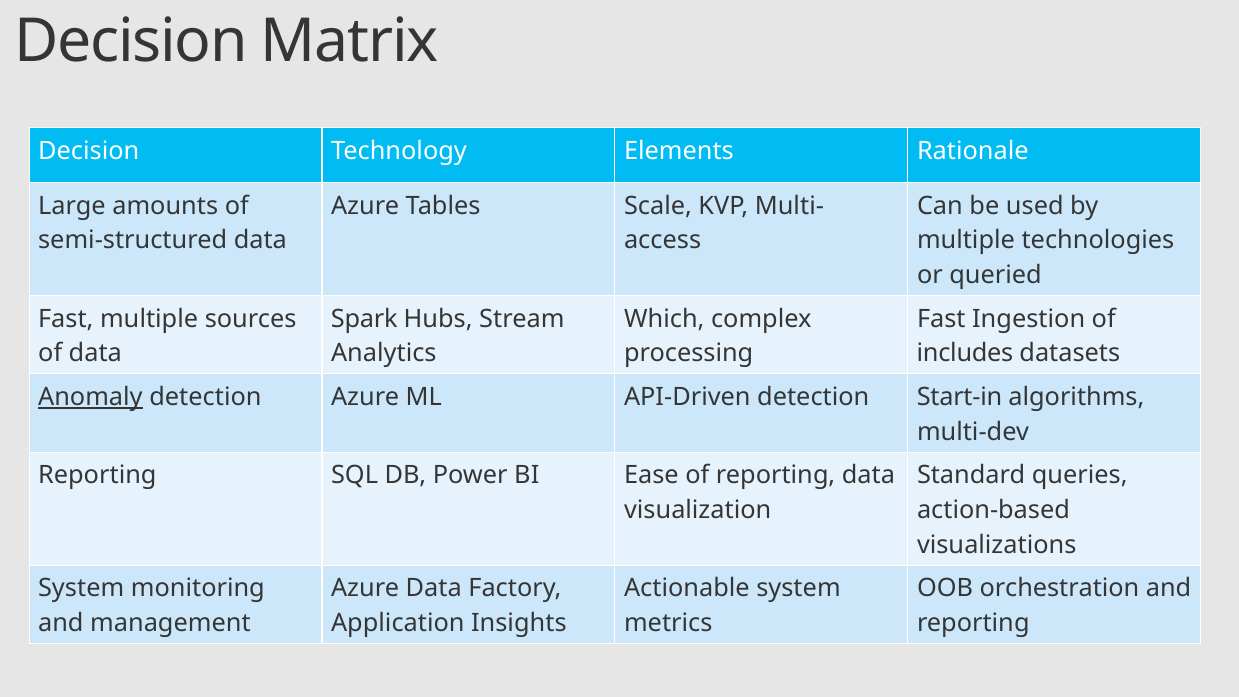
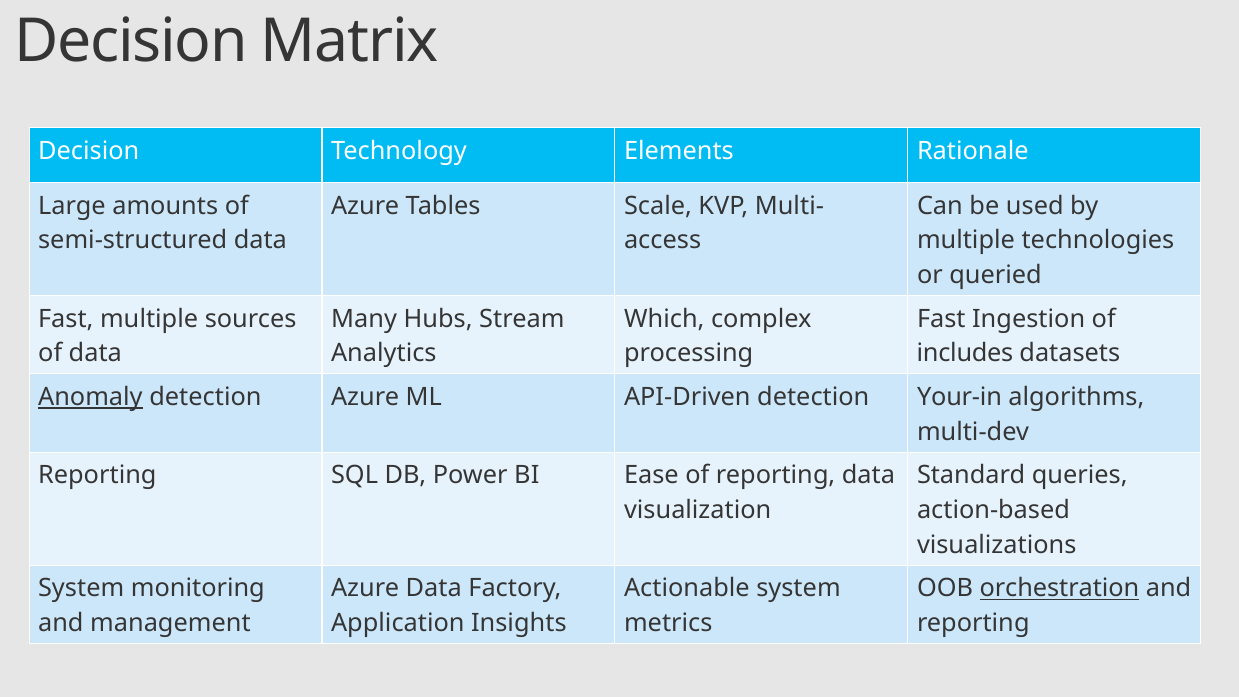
Spark: Spark -> Many (364, 319)
Start-in: Start-in -> Your-in (959, 397)
orchestration underline: none -> present (1059, 588)
